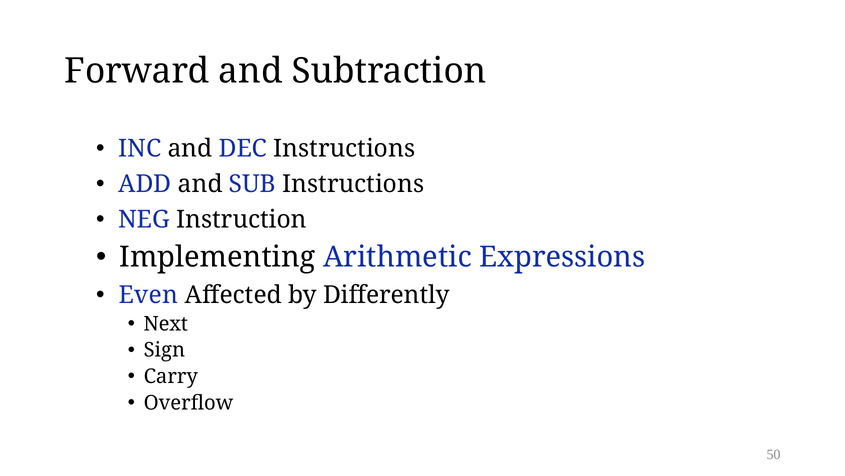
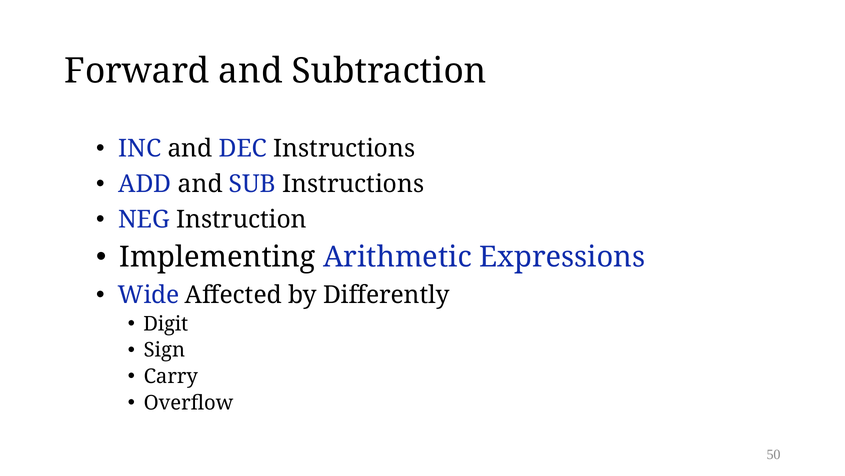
Even: Even -> Wide (149, 295)
Next: Next -> Digit (166, 323)
